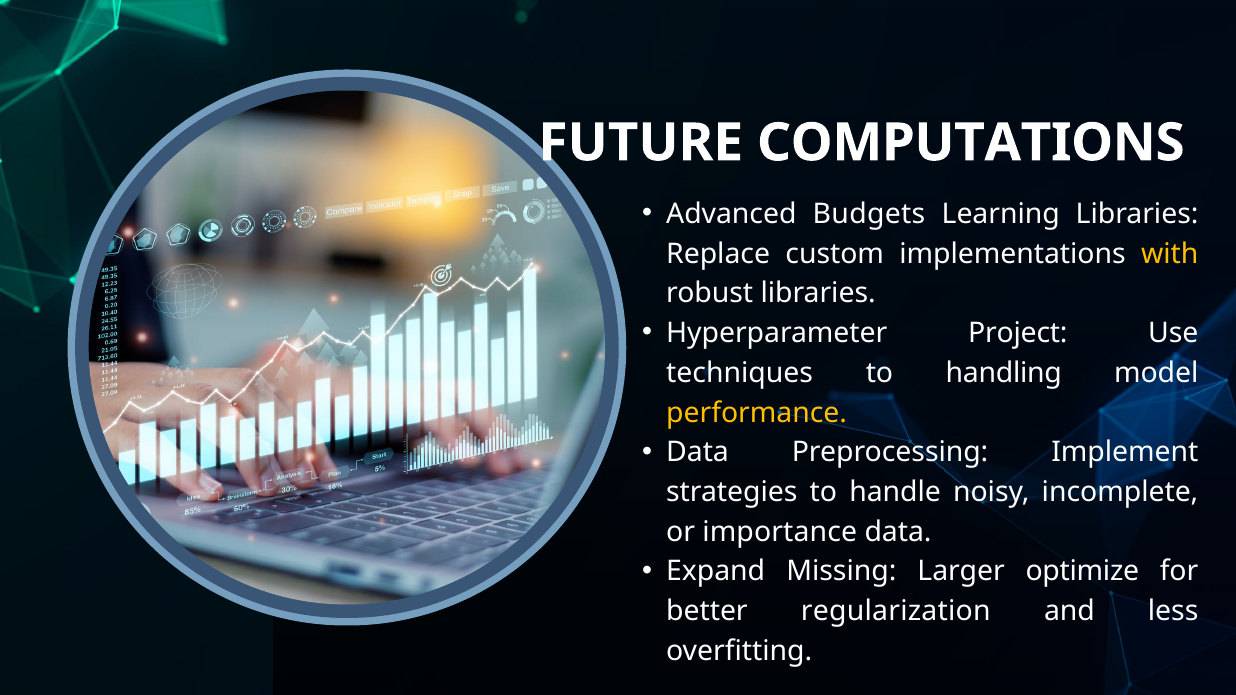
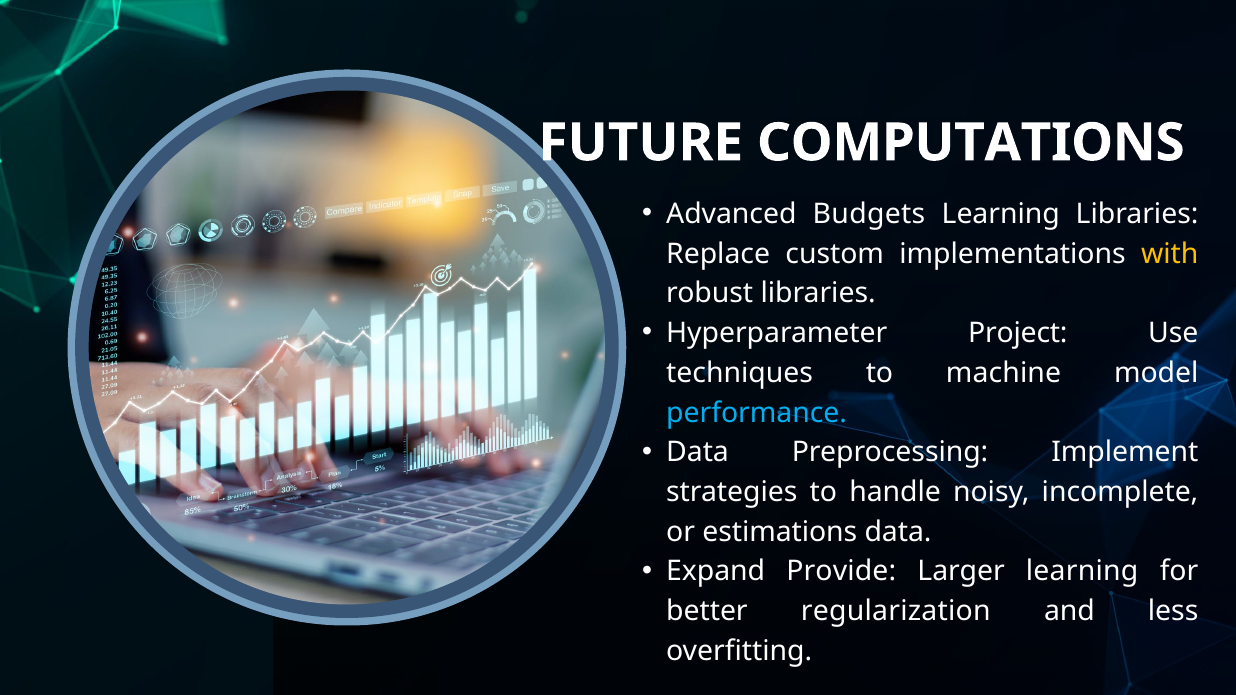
handling: handling -> machine (1004, 373)
performance colour: yellow -> light blue (757, 413)
importance: importance -> estimations (780, 532)
Missing: Missing -> Provide (841, 572)
Larger optimize: optimize -> learning (1082, 572)
